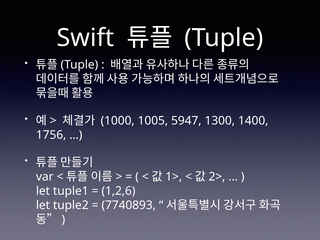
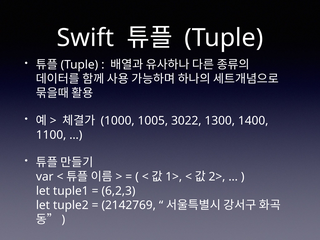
5947: 5947 -> 3022 (186, 121)
1756: 1756 -> 1100 (51, 135)
1,2,6: 1,2,6 -> 6,2,3 (118, 191)
7740893: 7740893 -> 2142769 (129, 205)
